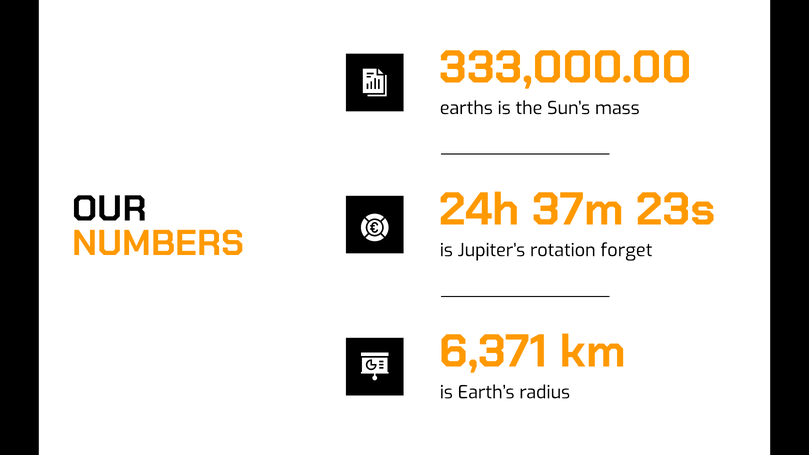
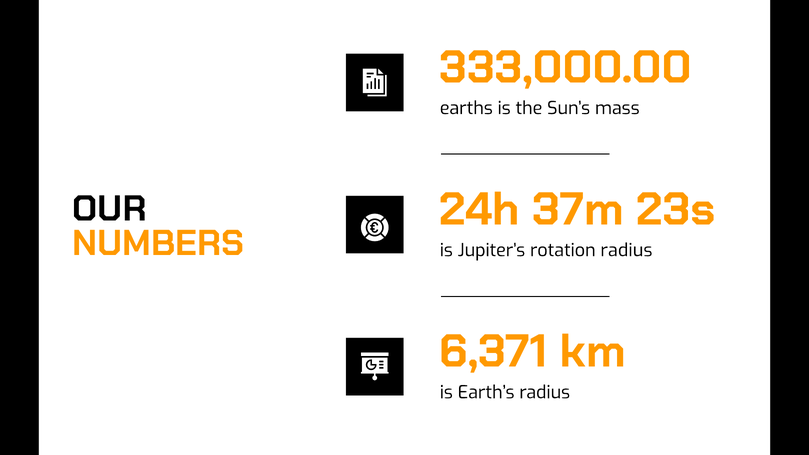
forget: forget -> radius (626, 250)
